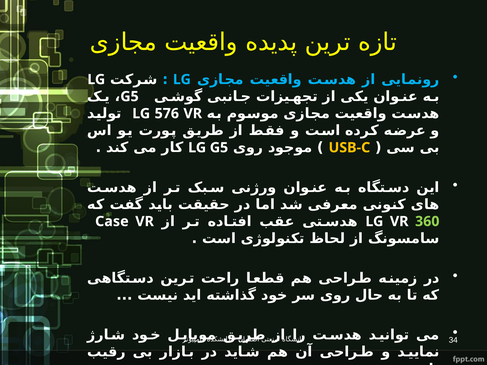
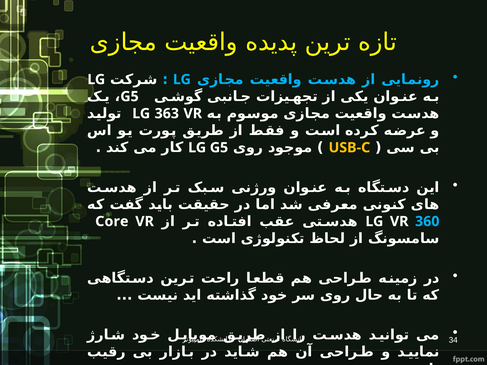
576: 576 -> 363 (167, 114)
Case: Case -> Core (112, 222)
360 colour: light green -> light blue (427, 222)
